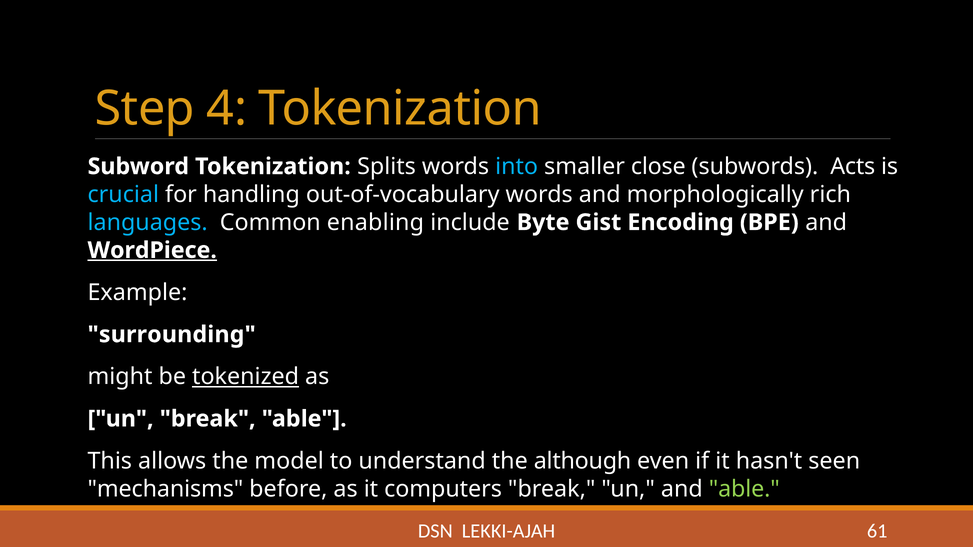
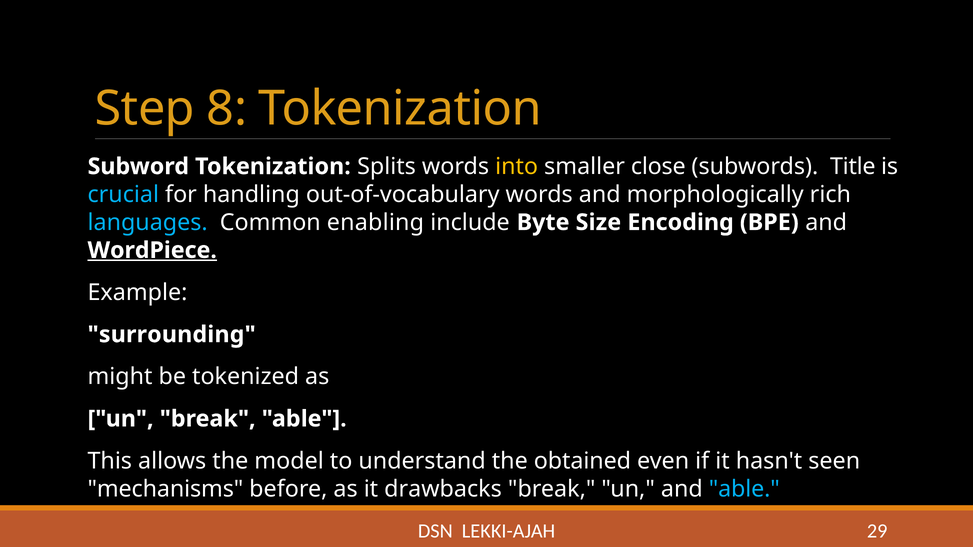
4: 4 -> 8 (227, 109)
into colour: light blue -> yellow (517, 167)
Acts: Acts -> Title (853, 167)
Gist: Gist -> Size (598, 222)
tokenized underline: present -> none (246, 377)
although: although -> obtained (582, 461)
computers: computers -> drawbacks (443, 489)
able colour: light green -> light blue (744, 489)
61: 61 -> 29 (877, 531)
